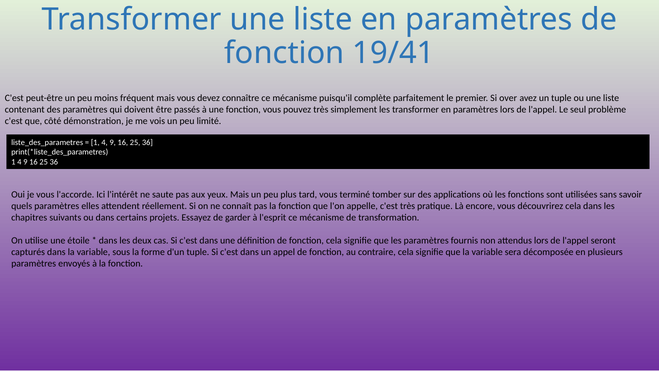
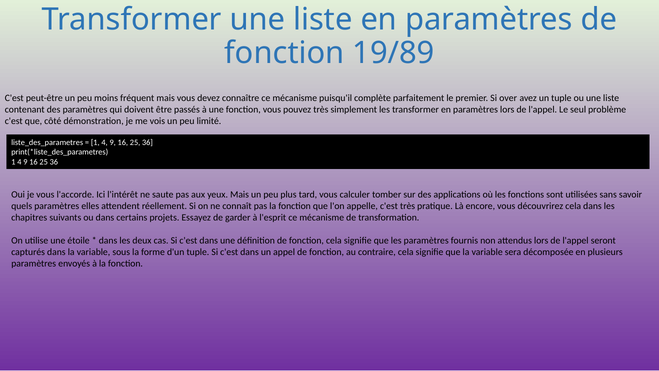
19/41: 19/41 -> 19/89 (394, 53)
terminé: terminé -> calculer (355, 194)
